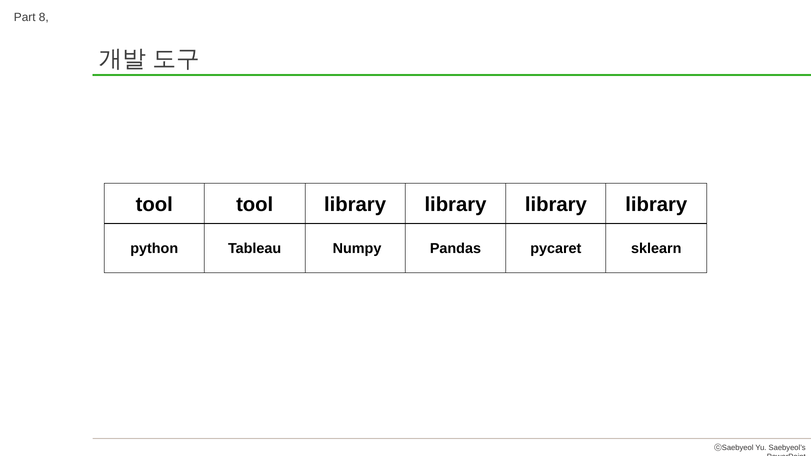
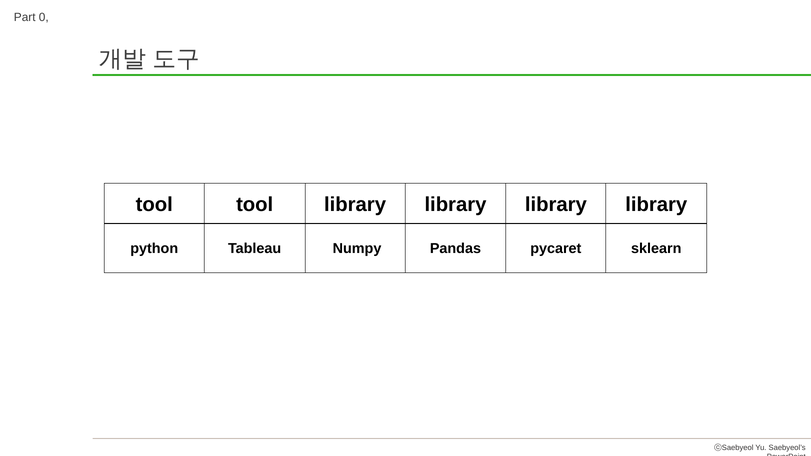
8: 8 -> 0 (44, 17)
